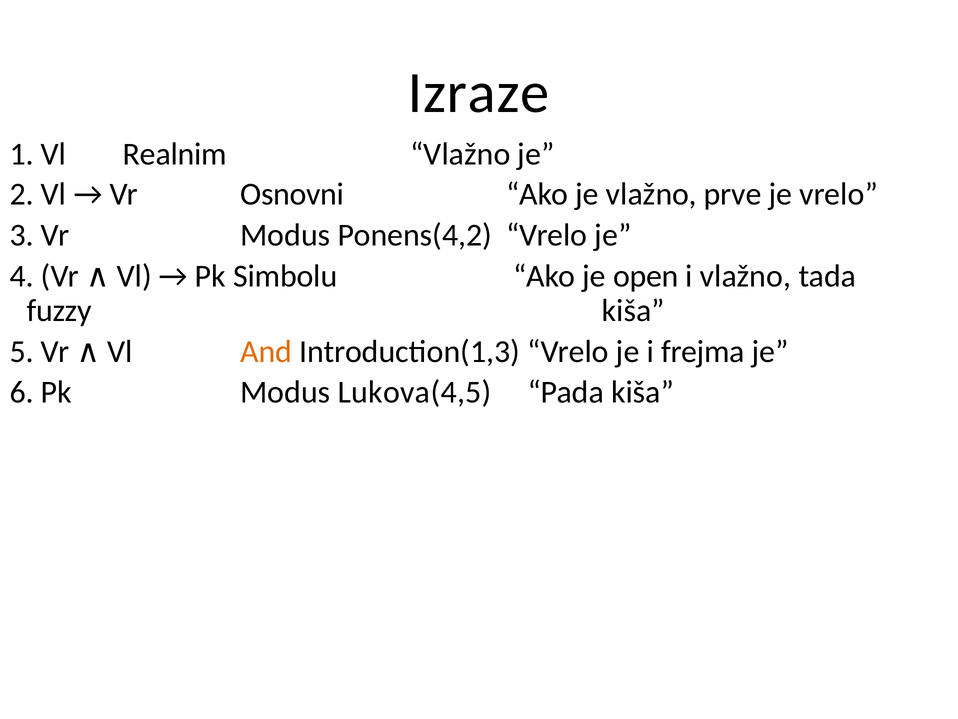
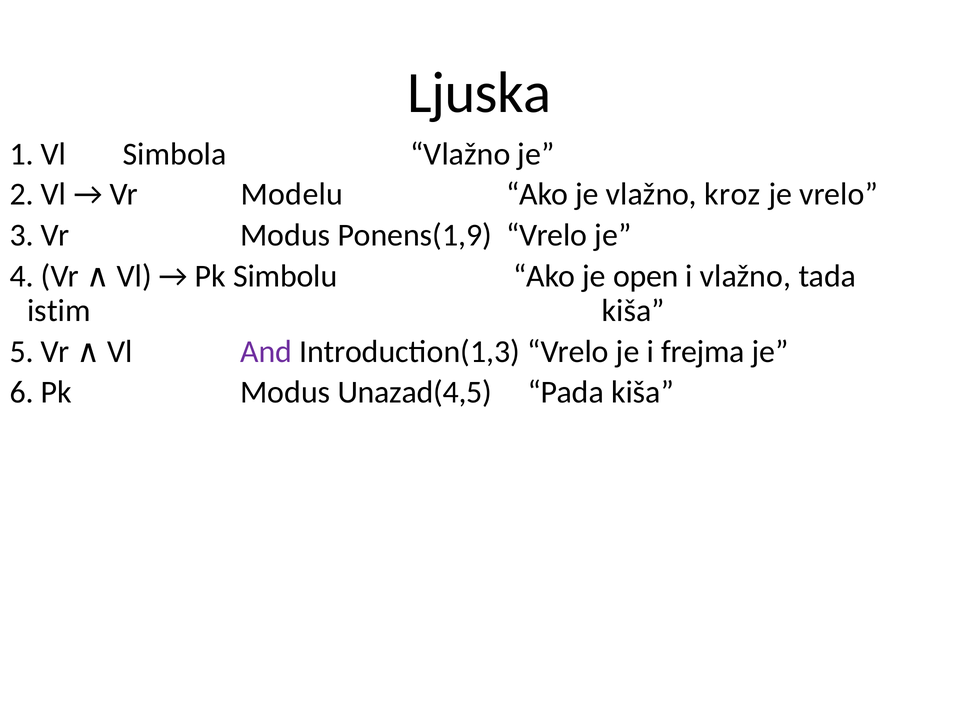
Izraze: Izraze -> Ljuska (479, 93)
Realnim: Realnim -> Simbola (175, 154)
Osnovni: Osnovni -> Modelu (292, 194)
prve: prve -> kroz (732, 194)
Ponens(4,2: Ponens(4,2 -> Ponens(1,9 (415, 235)
fuzzy: fuzzy -> istim (59, 310)
And colour: orange -> purple (266, 351)
Lukova(4,5: Lukova(4,5 -> Unazad(4,5 (415, 392)
